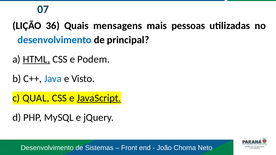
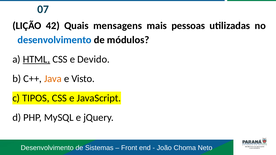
36: 36 -> 42 (53, 26)
principal: principal -> módulos (128, 40)
Podem: Podem -> Devido (94, 59)
Java colour: blue -> orange (53, 79)
QUAL: QUAL -> TIPOS (36, 98)
JavaScript underline: present -> none (99, 98)
